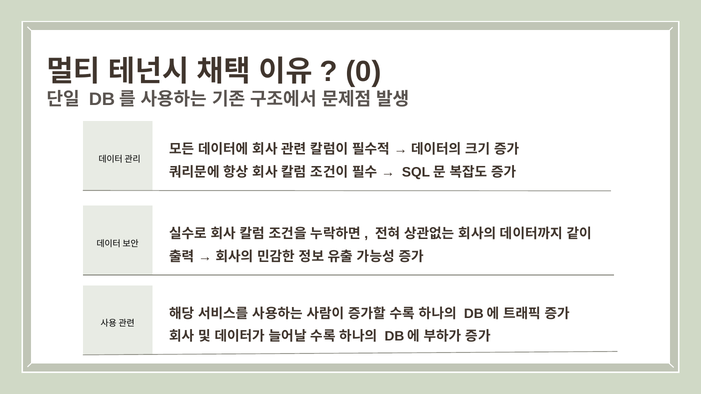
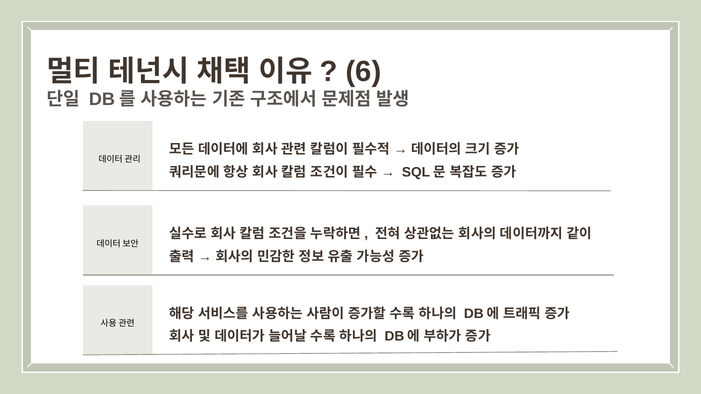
0: 0 -> 6 (364, 72)
